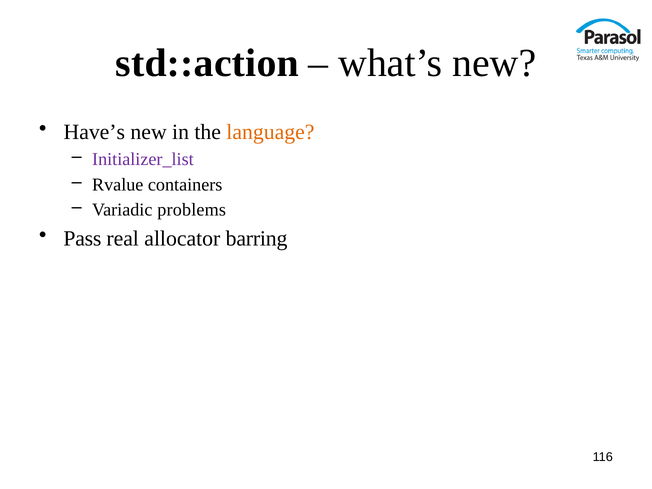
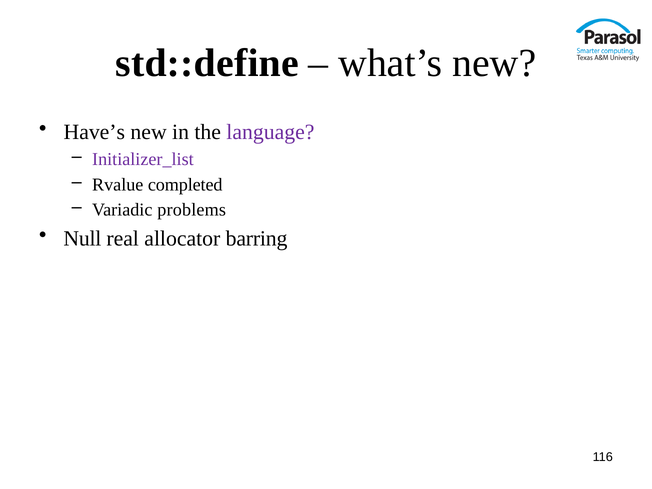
std::action: std::action -> std::define (207, 63)
language colour: orange -> purple (270, 132)
containers: containers -> completed (185, 185)
Pass: Pass -> Null (82, 238)
